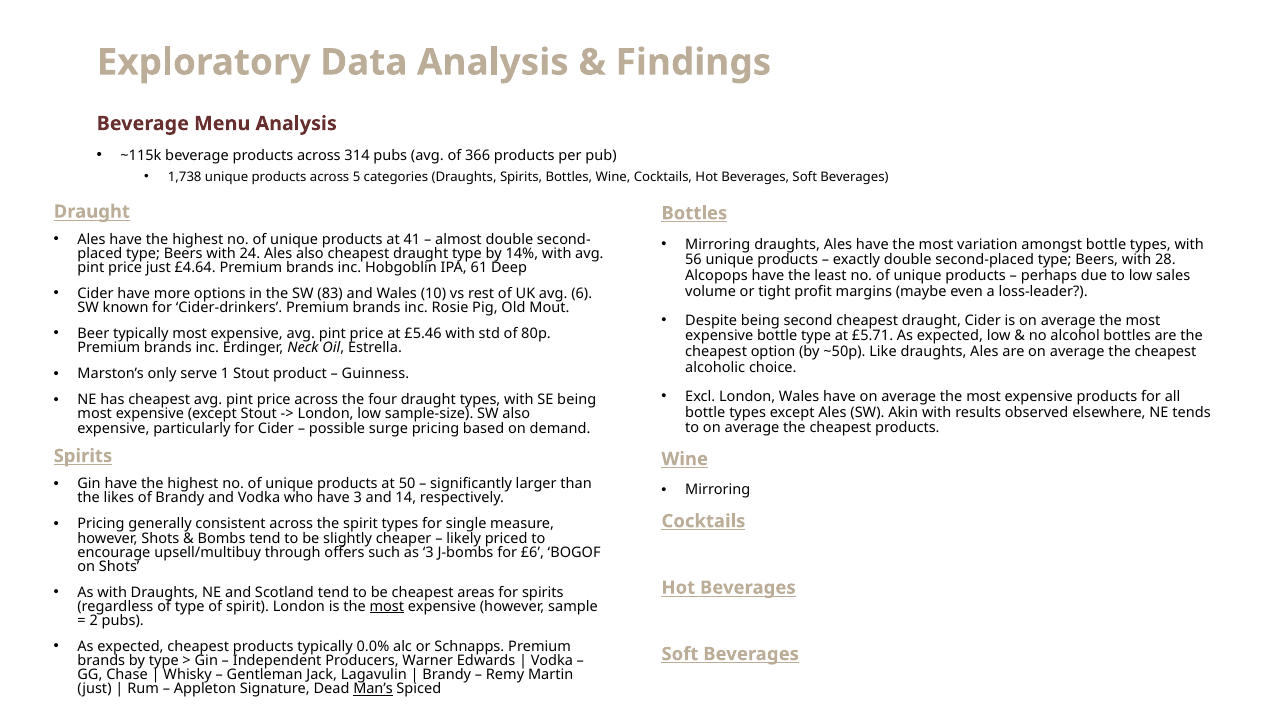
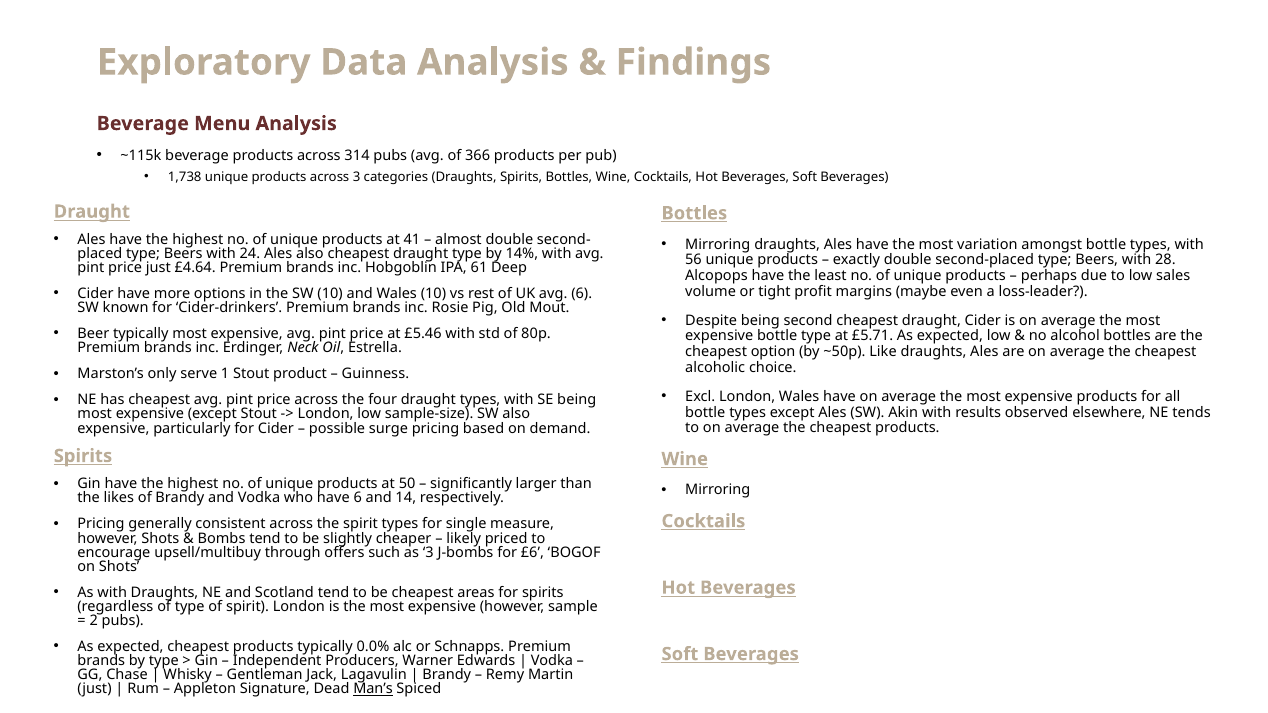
across 5: 5 -> 3 (357, 177)
SW 83: 83 -> 10 (330, 294)
have 3: 3 -> 6 (358, 498)
most underline: present -> none (387, 607)
